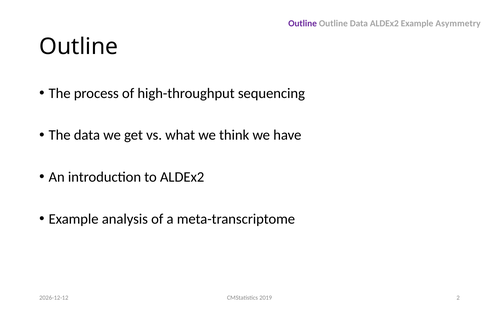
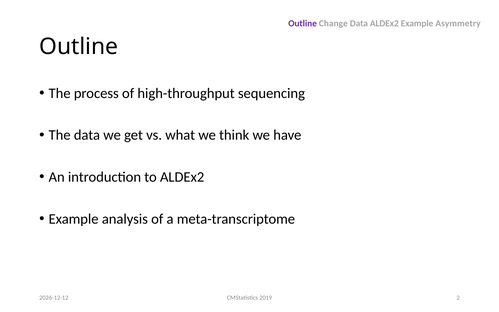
Outline Outline: Outline -> Change (333, 23)
